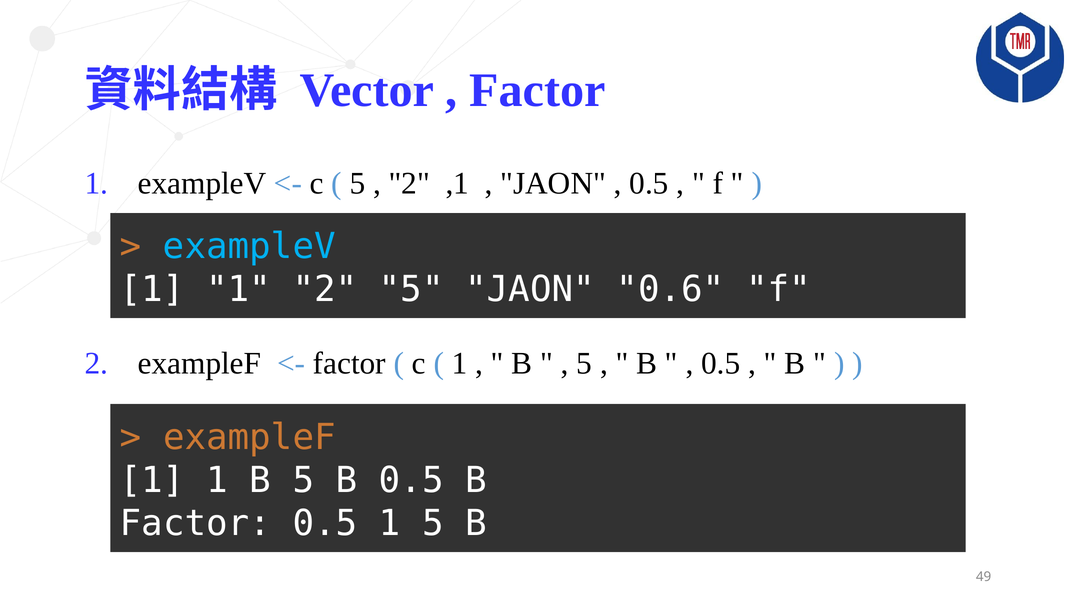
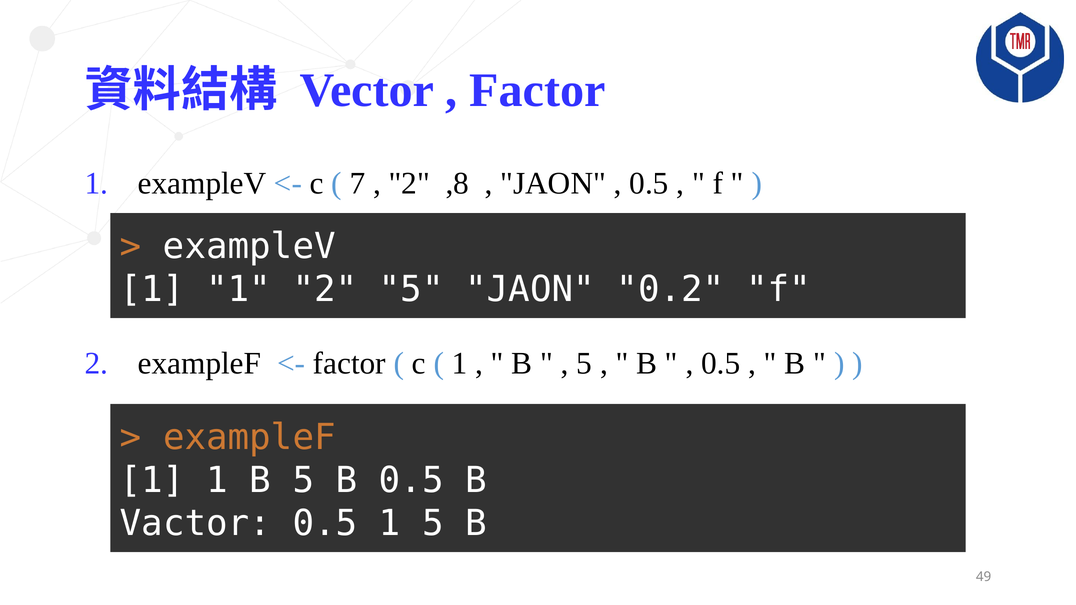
5: 5 -> 7 (357, 183)
,1: ,1 -> ,8 (457, 183)
exampleV colour: light blue -> white (249, 247)
0.6: 0.6 -> 0.2 (670, 290)
Factor: Factor -> Vactor (195, 524)
